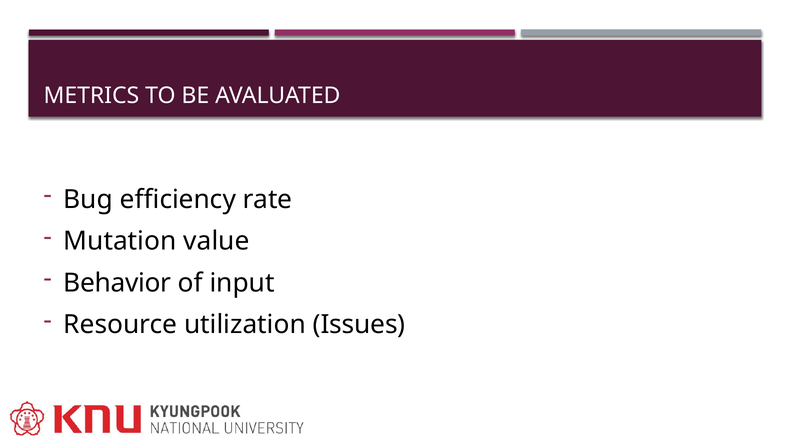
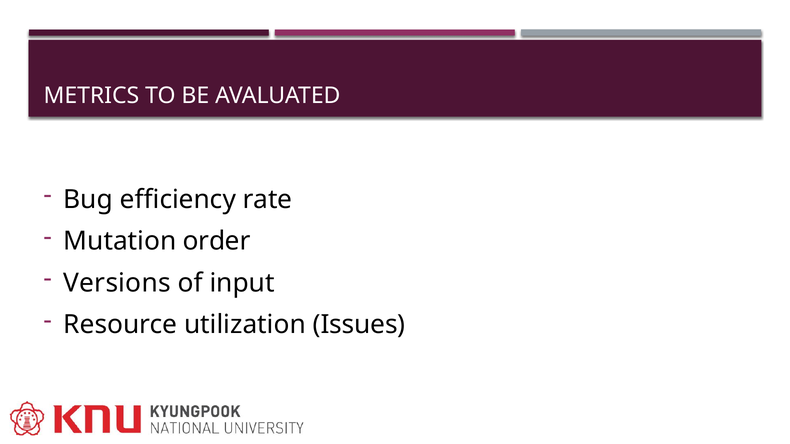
value: value -> order (217, 241)
Behavior: Behavior -> Versions (117, 283)
